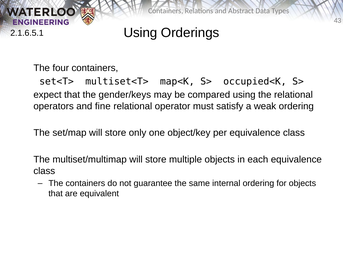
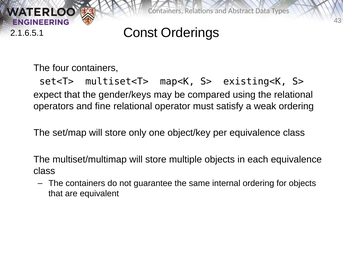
Using: Using -> Const (140, 33)
occupied<K: occupied<K -> existing<K (255, 81)
